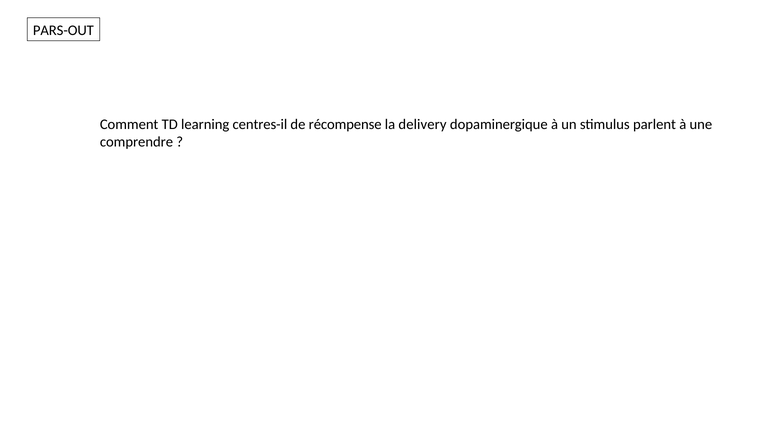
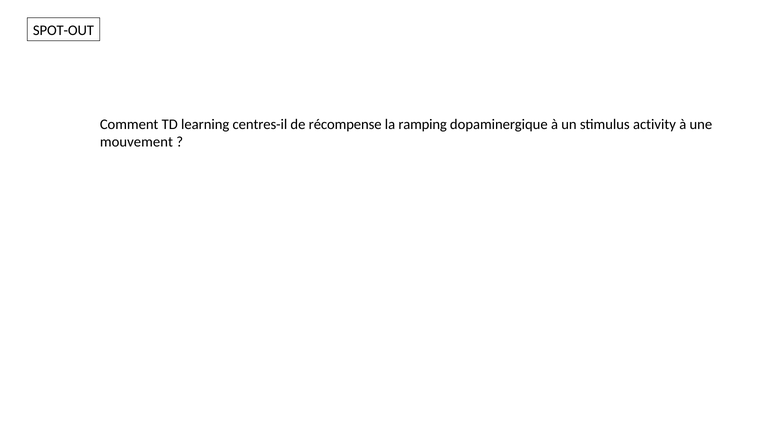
PARS-OUT: PARS-OUT -> SPOT-OUT (63, 30)
delivery: delivery -> ramping (423, 124)
parlent: parlent -> activity (654, 124)
comprendre: comprendre -> mouvement (136, 142)
